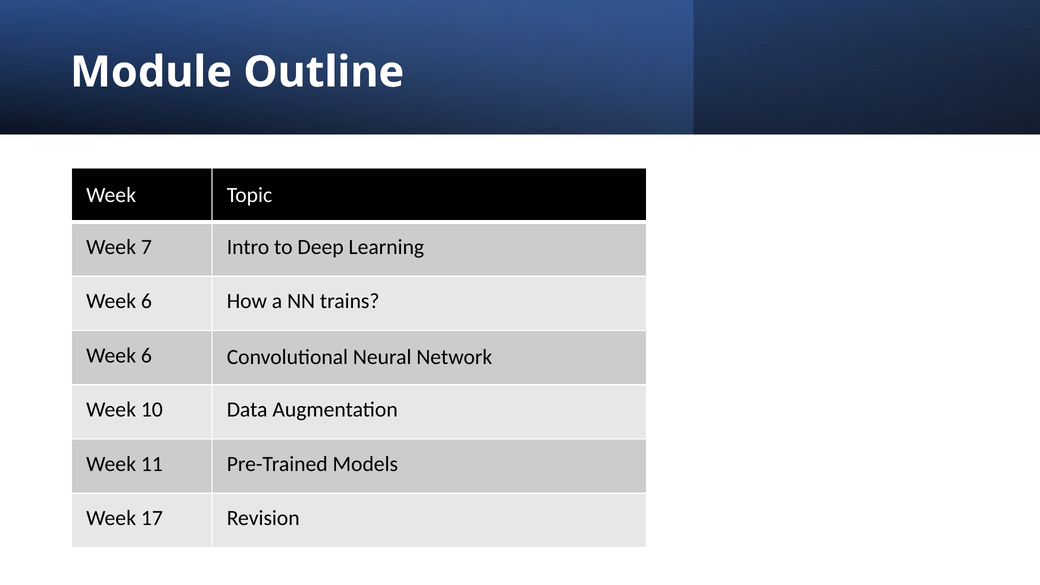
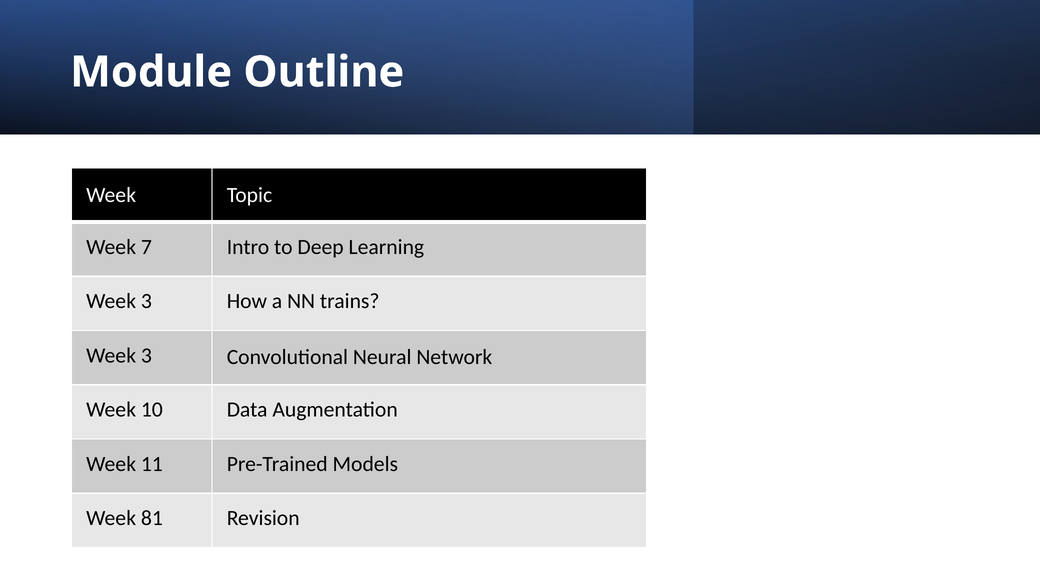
6: 6 -> 3 (146, 301)
6: 6 -> 3 (146, 355)
17: 17 -> 81 (152, 518)
